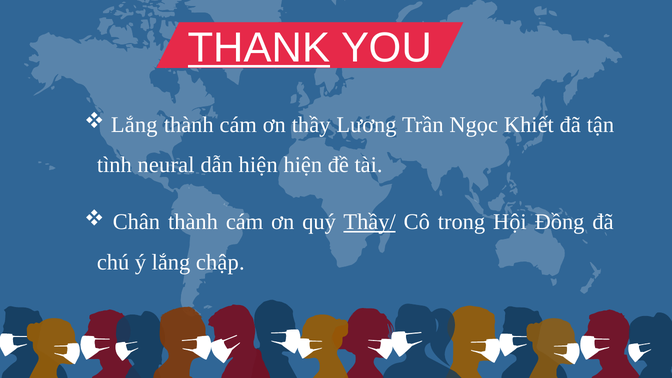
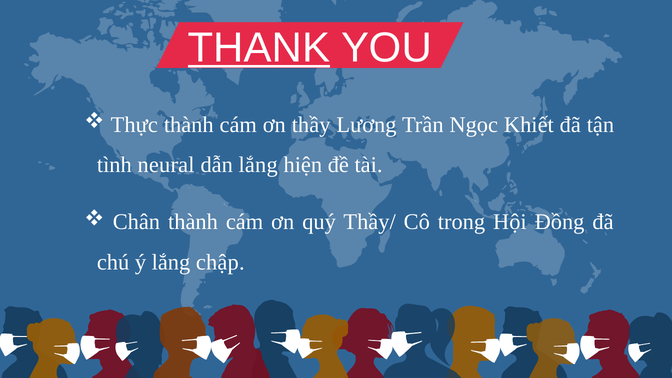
Lắng: Lắng -> Thực (134, 125)
dẫn hiện: hiện -> lắng (258, 165)
Thầy/ underline: present -> none (370, 222)
